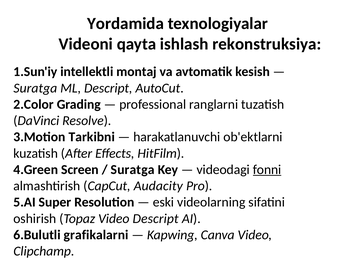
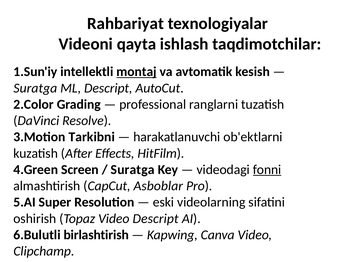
Yordamida: Yordamida -> Rahbariyat (126, 24)
rekonstruksiya: rekonstruksiya -> taqdimotchilar (267, 44)
montaj underline: none -> present (137, 72)
Audacity: Audacity -> Asboblar (158, 186)
grafikalarni: grafikalarni -> birlashtirish (96, 235)
